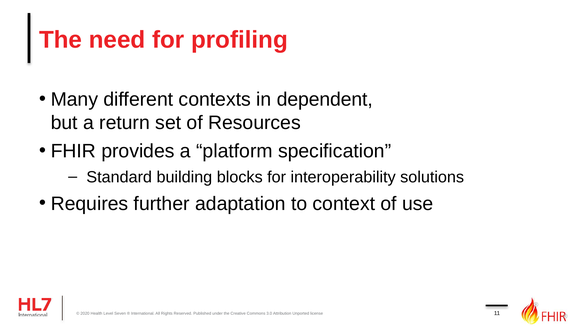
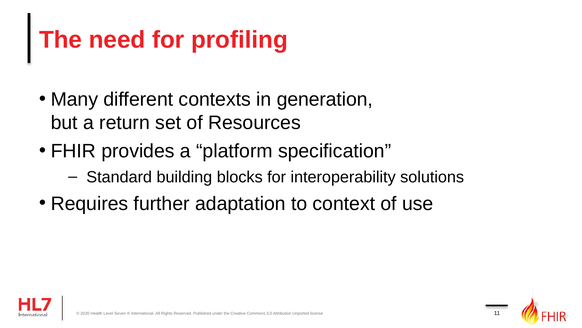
dependent: dependent -> generation (325, 99)
